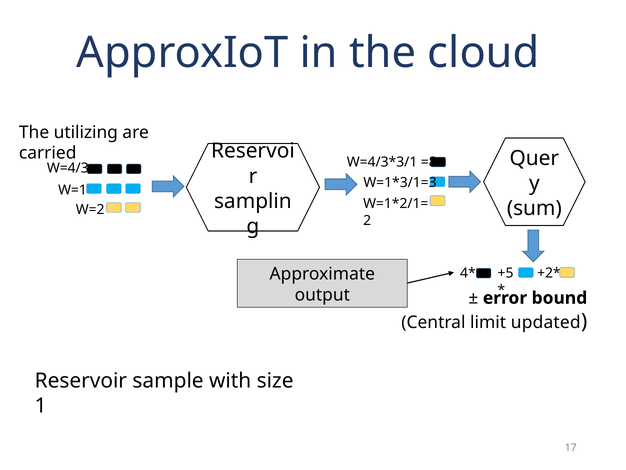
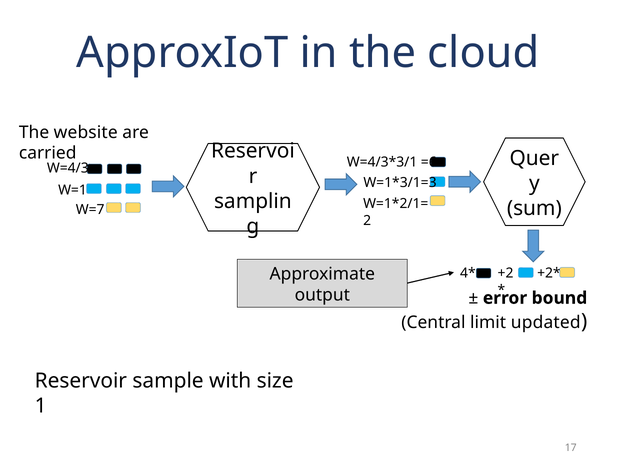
utilizing: utilizing -> website (86, 132)
=8: =8 -> =6 (429, 162)
W=2: W=2 -> W=7 (90, 210)
+5: +5 -> +2 (506, 273)
